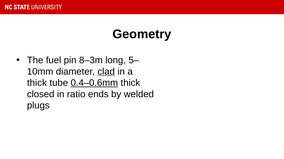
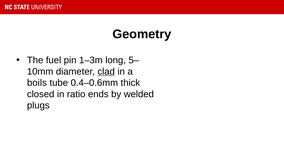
8–3m: 8–3m -> 1–3m (91, 61)
thick: thick -> boils (37, 83)
0.4–0.6mm underline: present -> none (94, 83)
